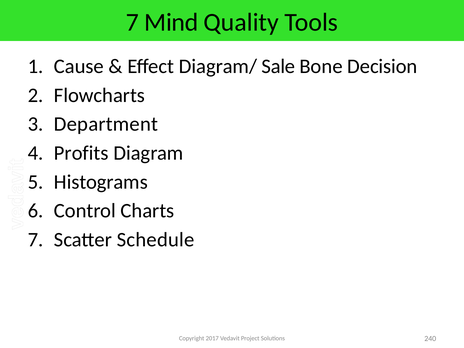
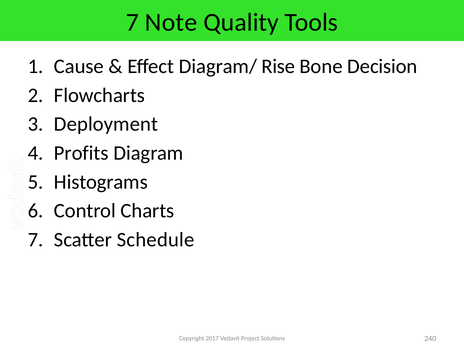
Mind: Mind -> Note (171, 22)
Sale: Sale -> Rise (278, 66)
Department: Department -> Deployment (106, 124)
